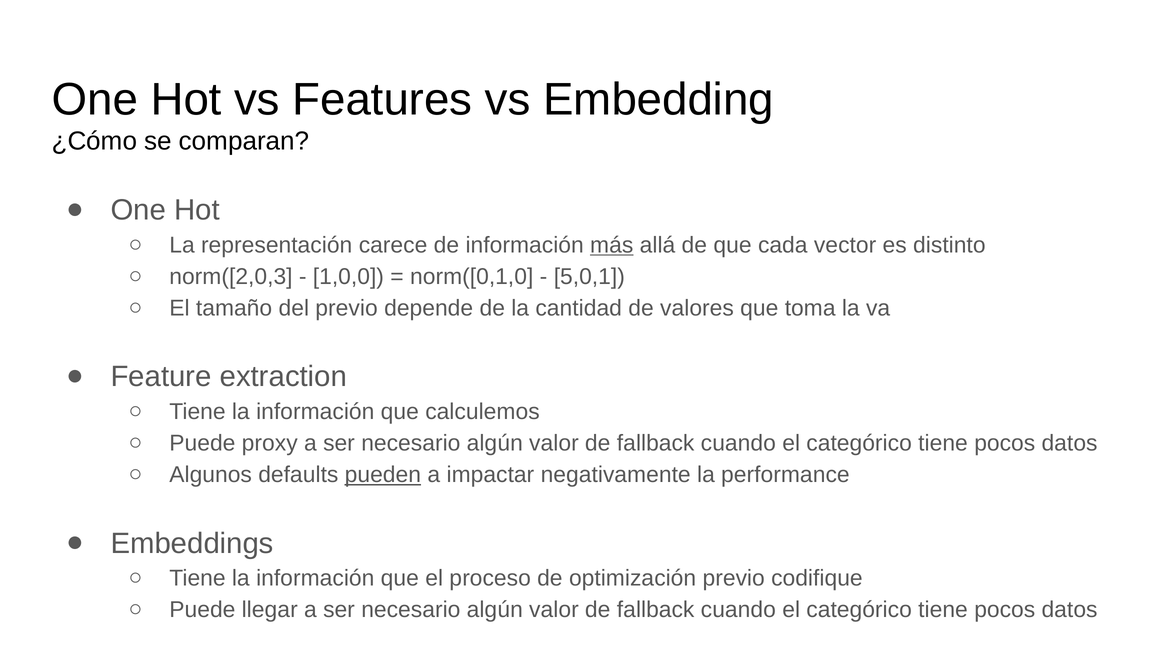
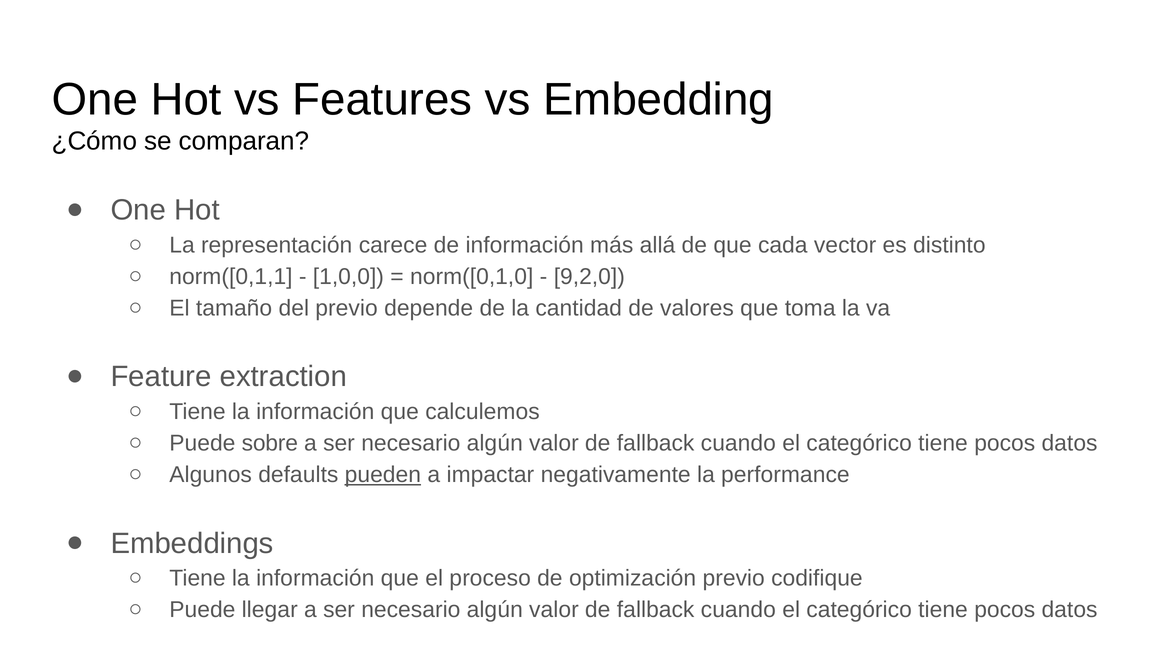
más underline: present -> none (612, 245)
norm([2,0,3: norm([2,0,3 -> norm([0,1,1 (231, 277)
5,0,1: 5,0,1 -> 9,2,0 (589, 277)
proxy: proxy -> sobre (270, 443)
